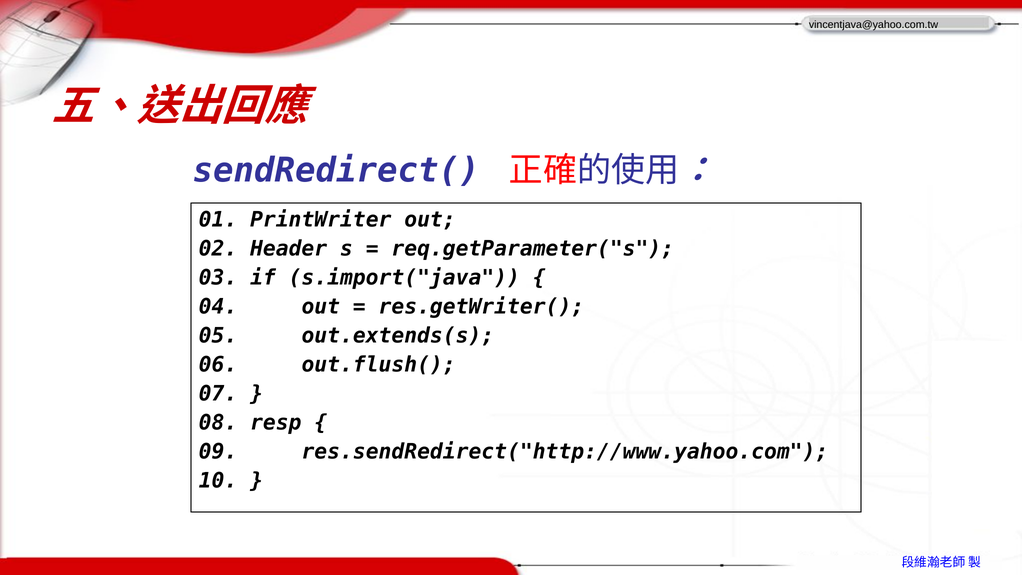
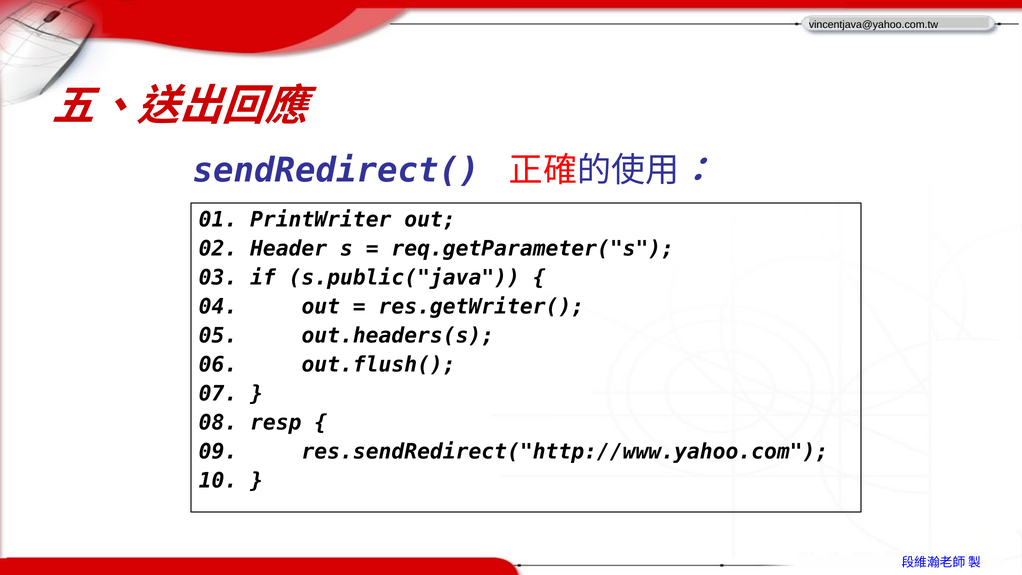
s.import("java: s.import("java -> s.public("java (404, 278)
out.extends(s: out.extends(s -> out.headers(s (398, 336)
